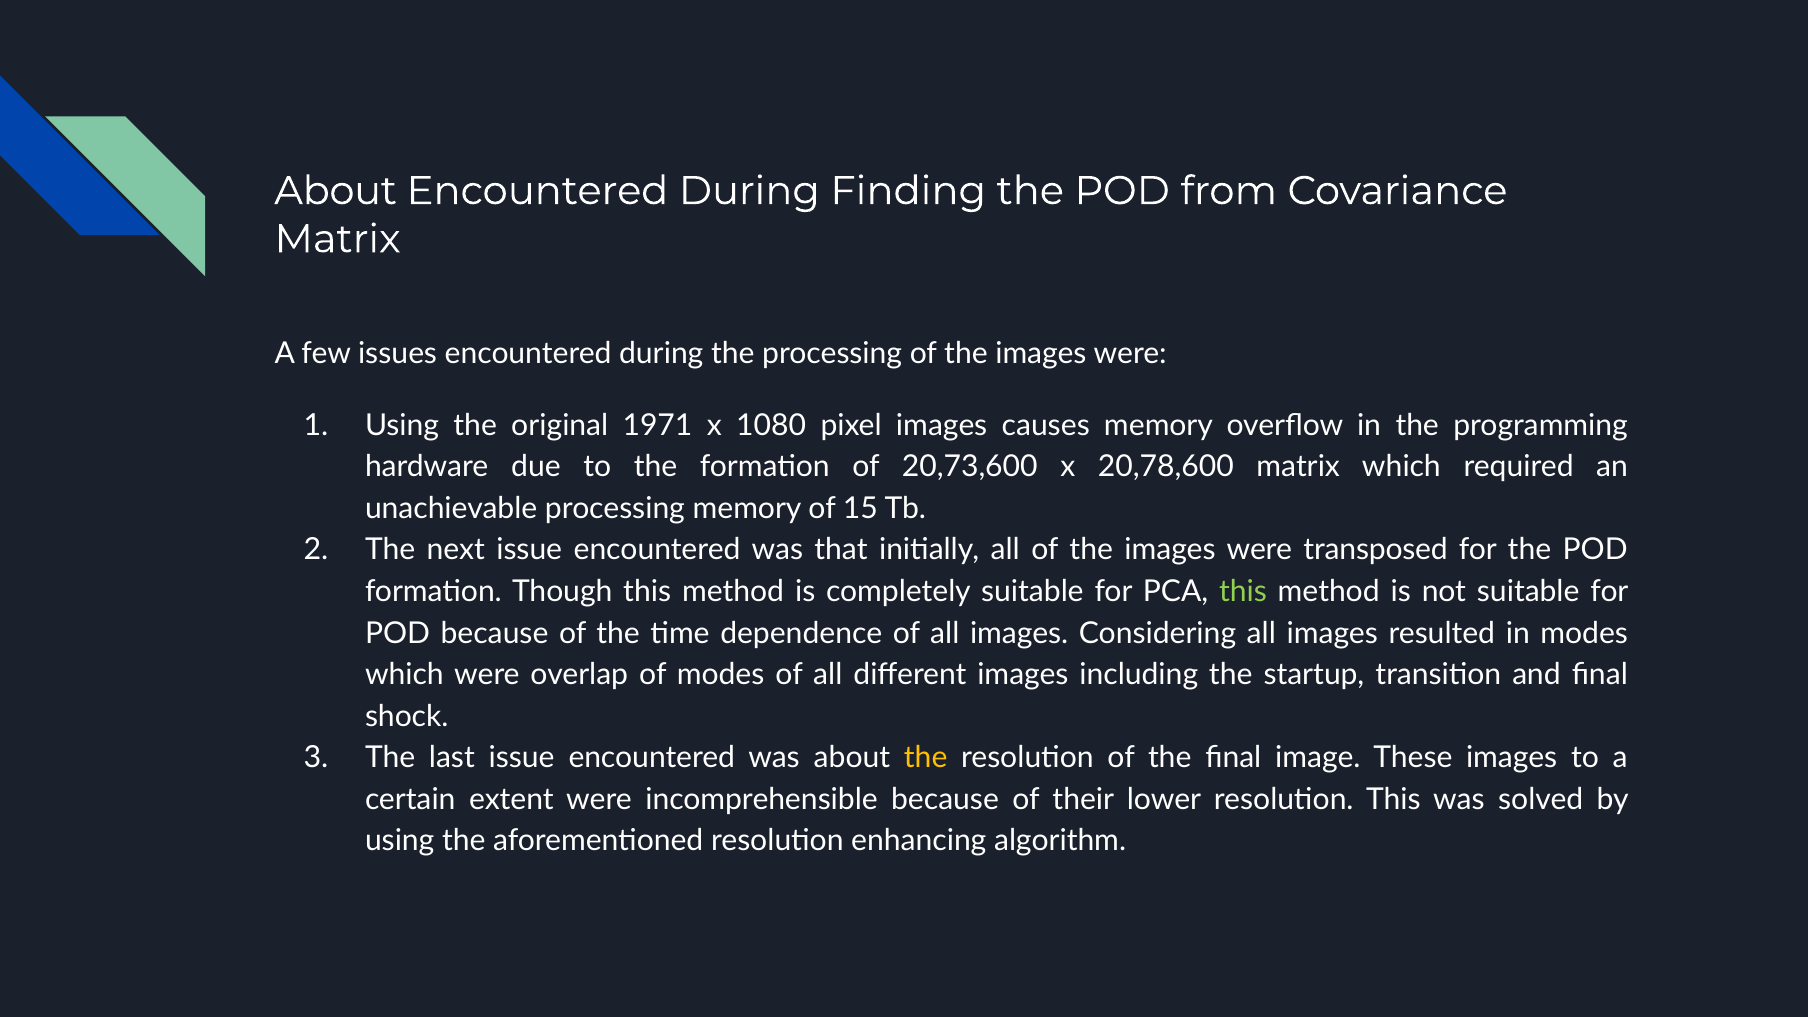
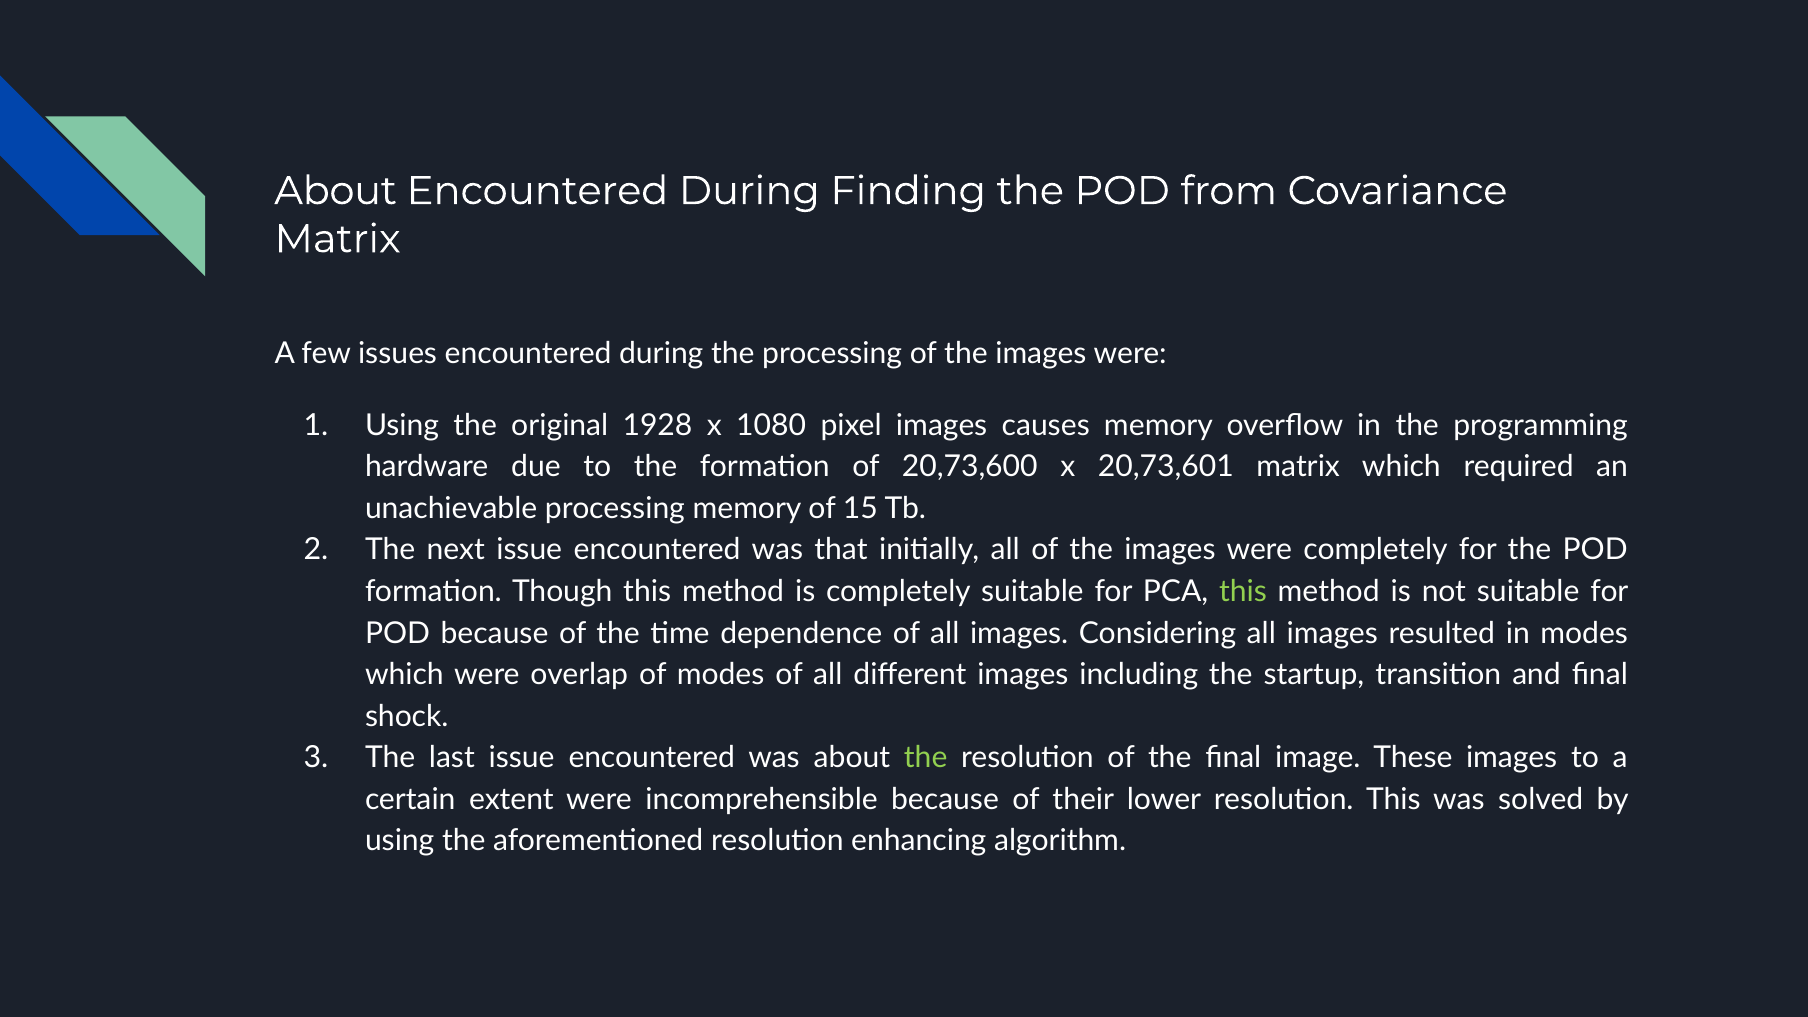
1971: 1971 -> 1928 (657, 425)
20,78,600: 20,78,600 -> 20,73,601 (1166, 467)
were transposed: transposed -> completely (1376, 550)
the colour: yellow -> light green (926, 758)
